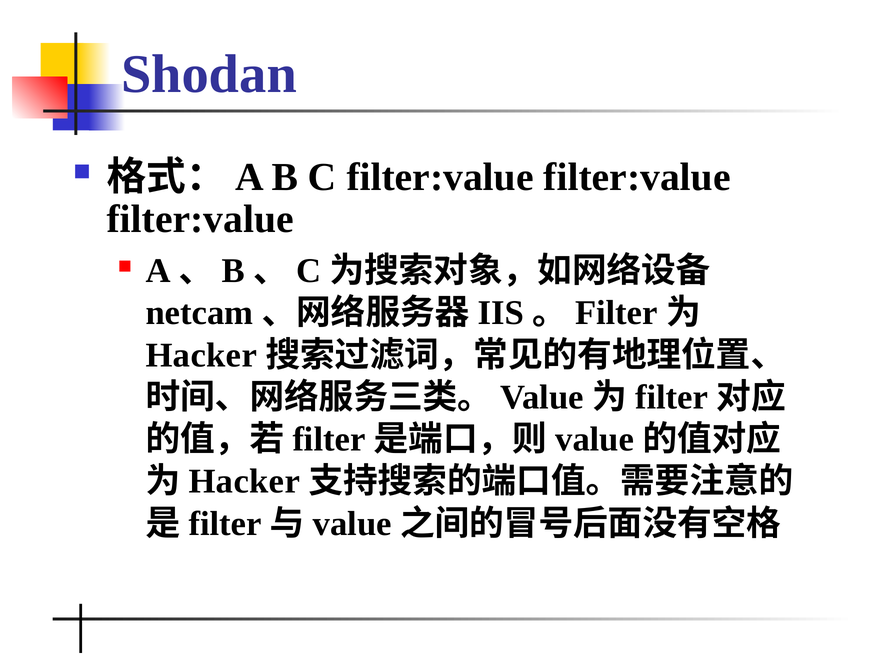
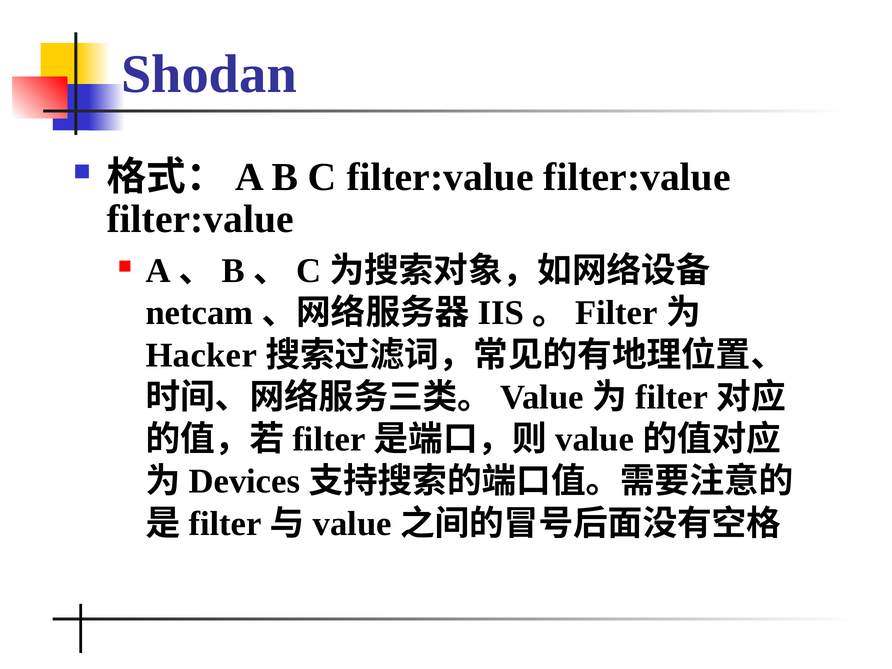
Hacker: Hacker -> Devices (244, 481)
